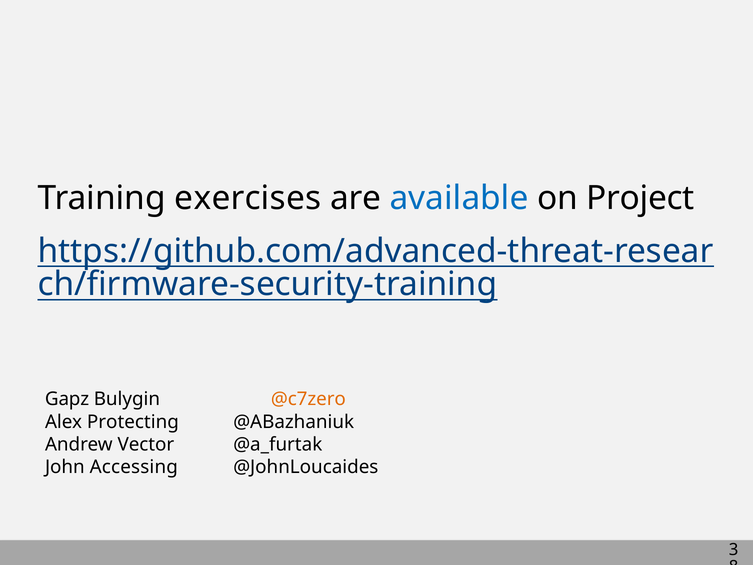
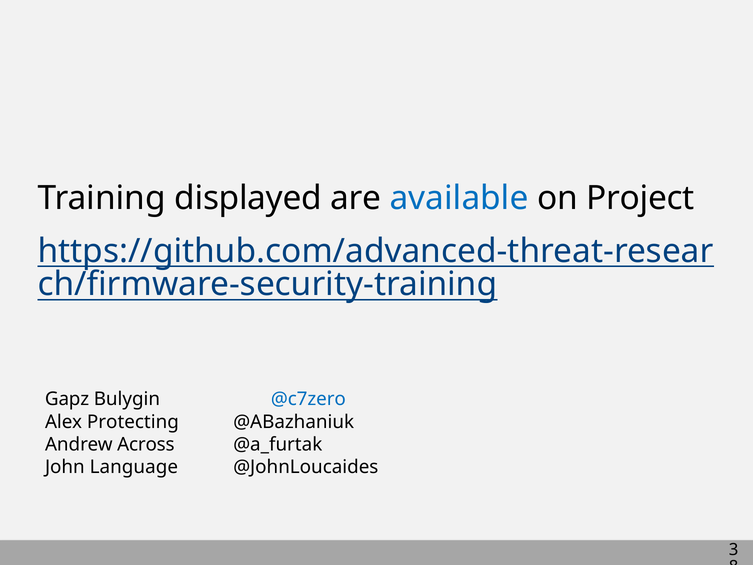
exercises: exercises -> displayed (248, 198)
@c7zero colour: orange -> blue (308, 399)
Vector: Vector -> Across (146, 444)
Accessing: Accessing -> Language (134, 467)
